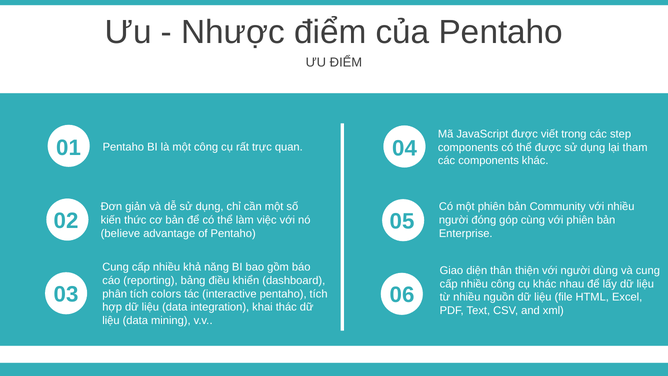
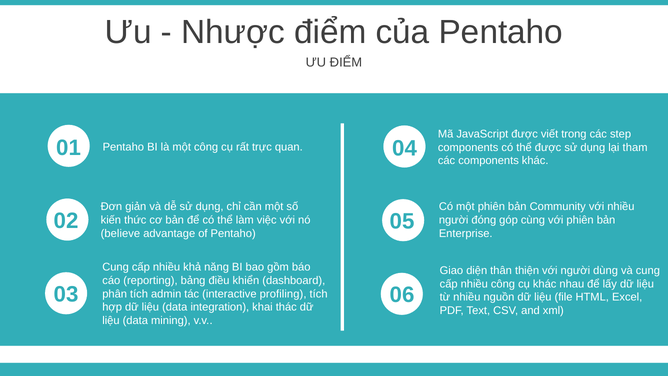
colors: colors -> admin (166, 294)
interactive pentaho: pentaho -> profiling (283, 294)
